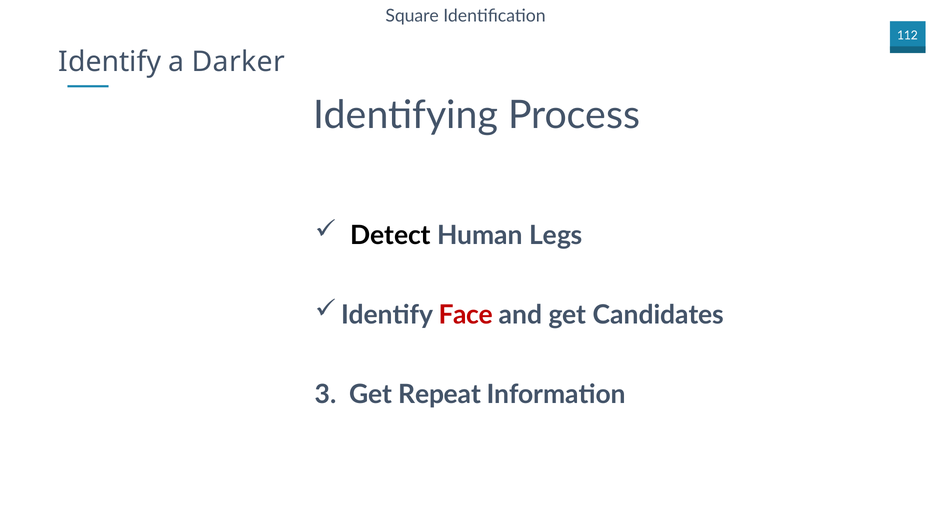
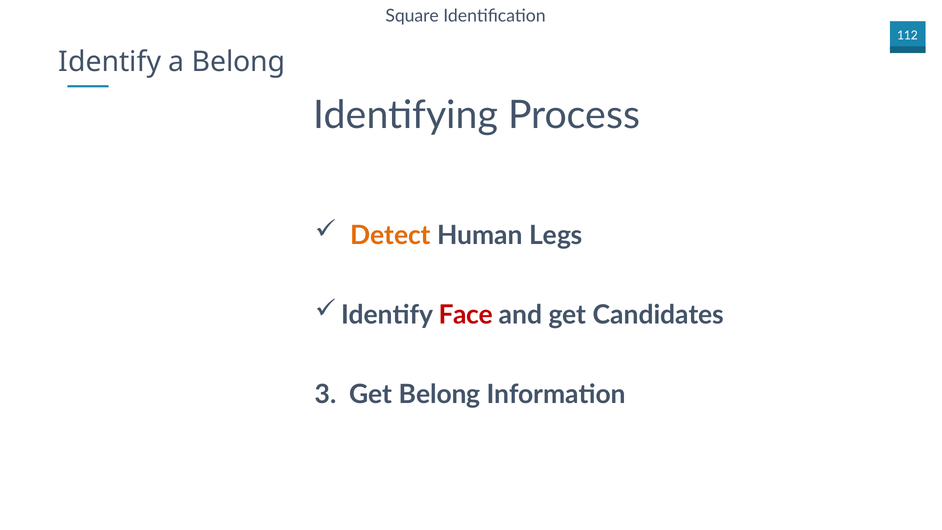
a Darker: Darker -> Belong (239, 62)
Detect colour: black -> orange (390, 236)
Get Repeat: Repeat -> Belong (440, 395)
